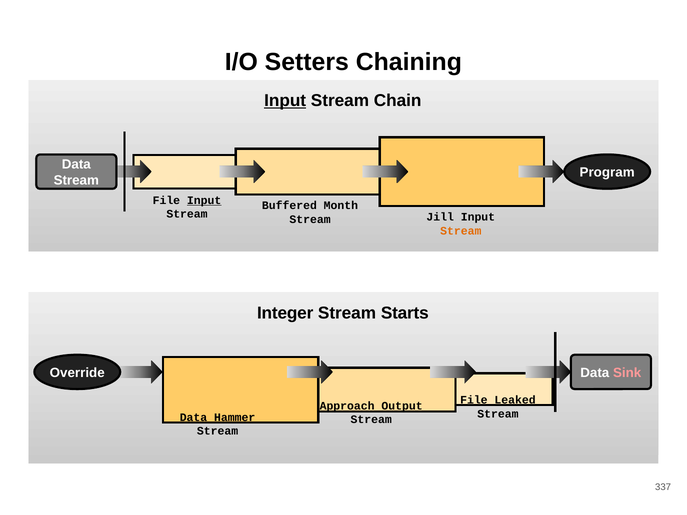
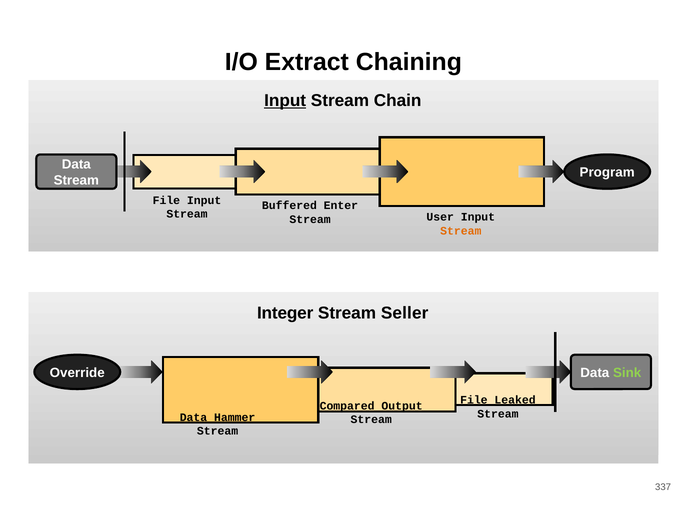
Setters: Setters -> Extract (307, 62)
Input underline: present -> none (204, 200)
Month: Month -> Enter (341, 206)
Jill: Jill -> User (440, 217)
Starts: Starts -> Seller (405, 313)
Sink colour: pink -> light green (627, 373)
Approach: Approach -> Compared (347, 406)
